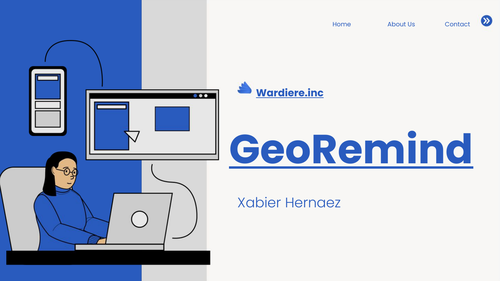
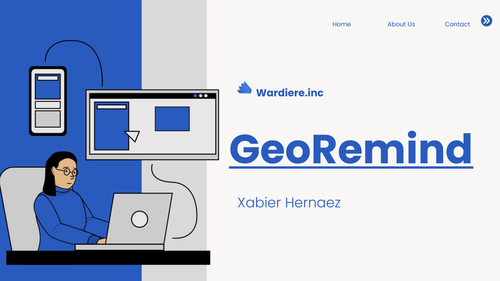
Wardiere.inc underline: present -> none (290, 93)
